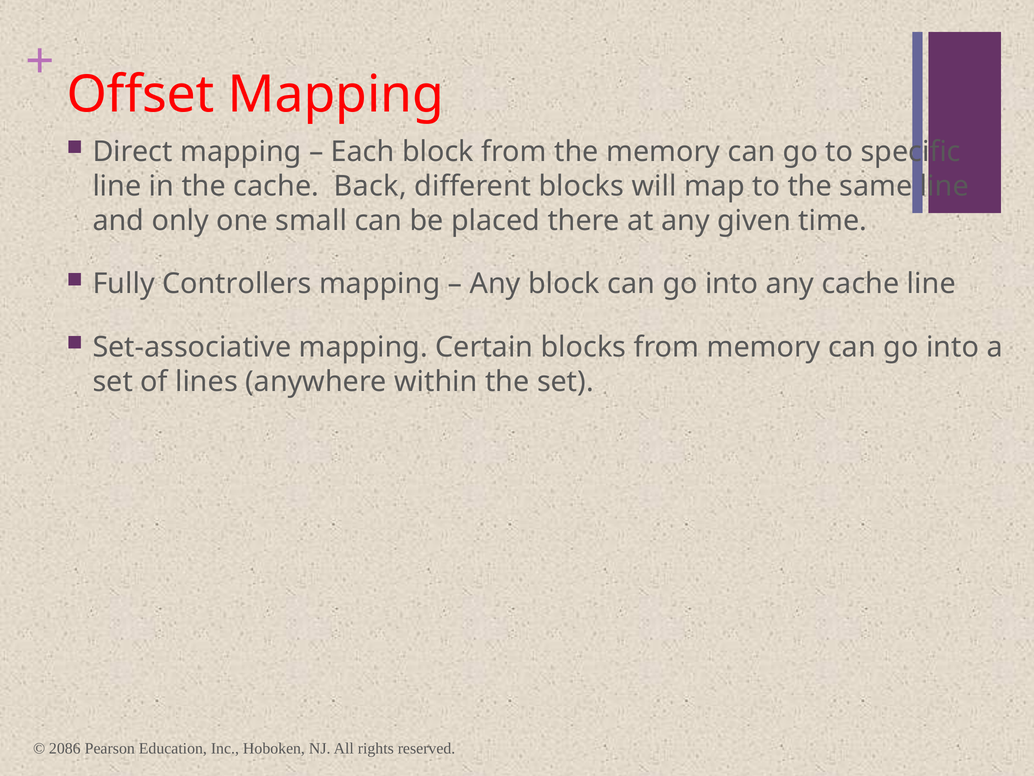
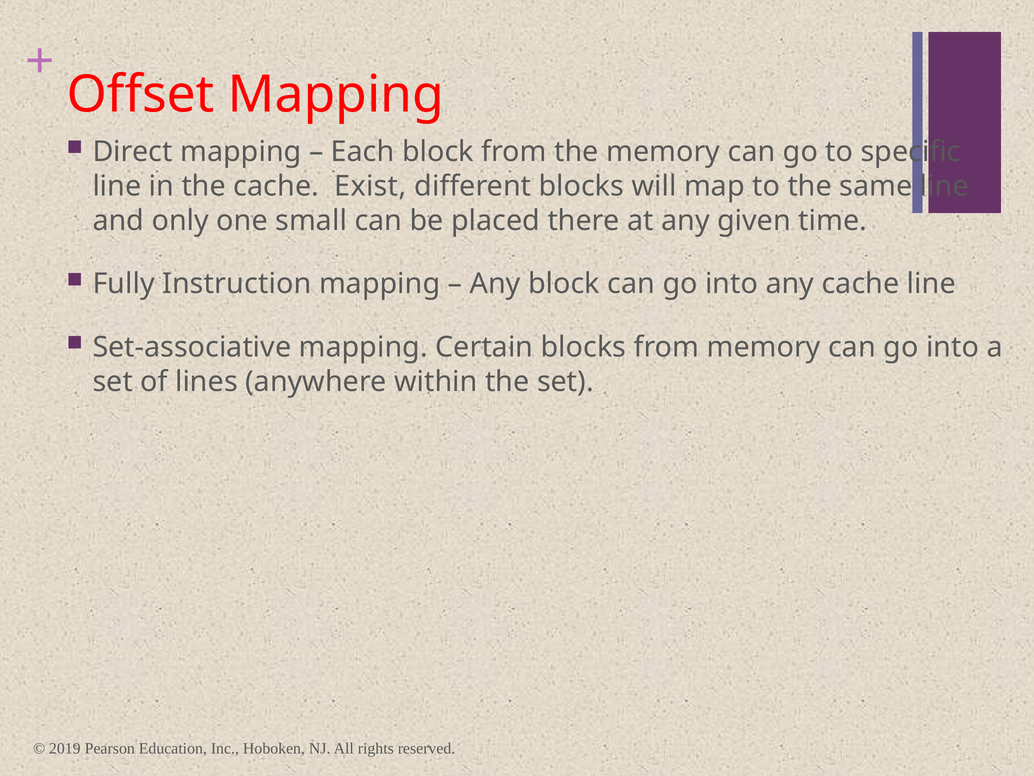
Back: Back -> Exist (370, 186)
Controllers: Controllers -> Instruction (237, 284)
2086: 2086 -> 2019 (65, 748)
